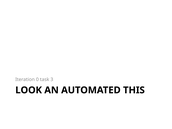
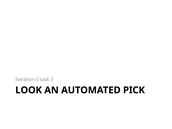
THIS: THIS -> PICK (134, 90)
